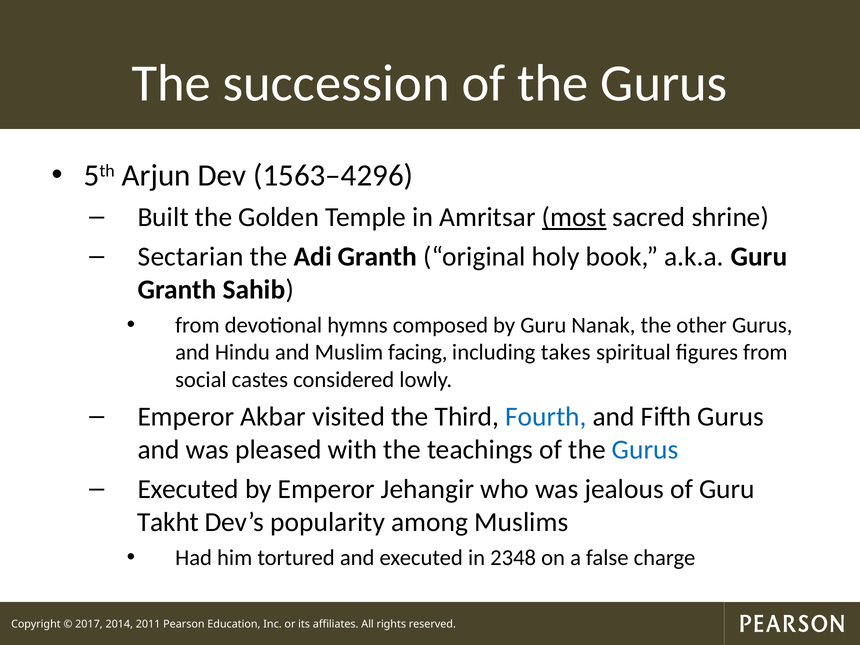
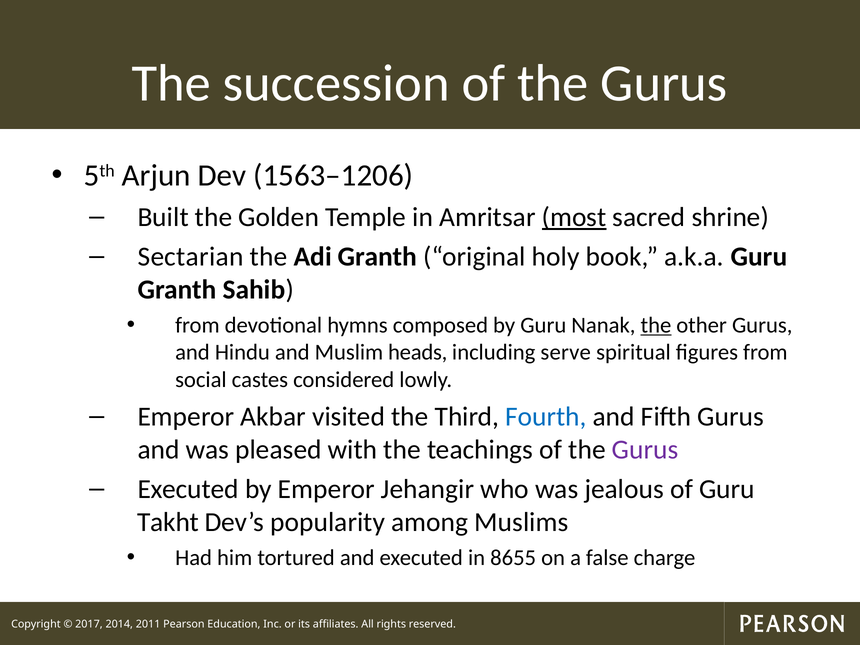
1563–4296: 1563–4296 -> 1563–1206 (333, 176)
the underline: none -> present (656, 325)
facing: facing -> heads (418, 352)
takes: takes -> serve (566, 352)
Gurus colour: blue -> purple (645, 450)
2348: 2348 -> 8655 (513, 558)
